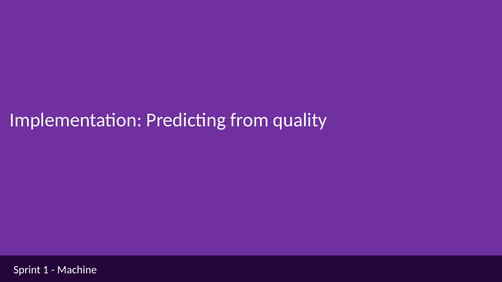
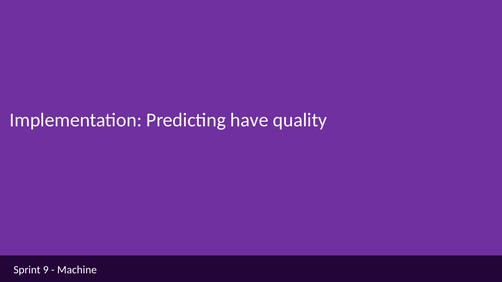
from: from -> have (249, 120)
1: 1 -> 9 (46, 270)
